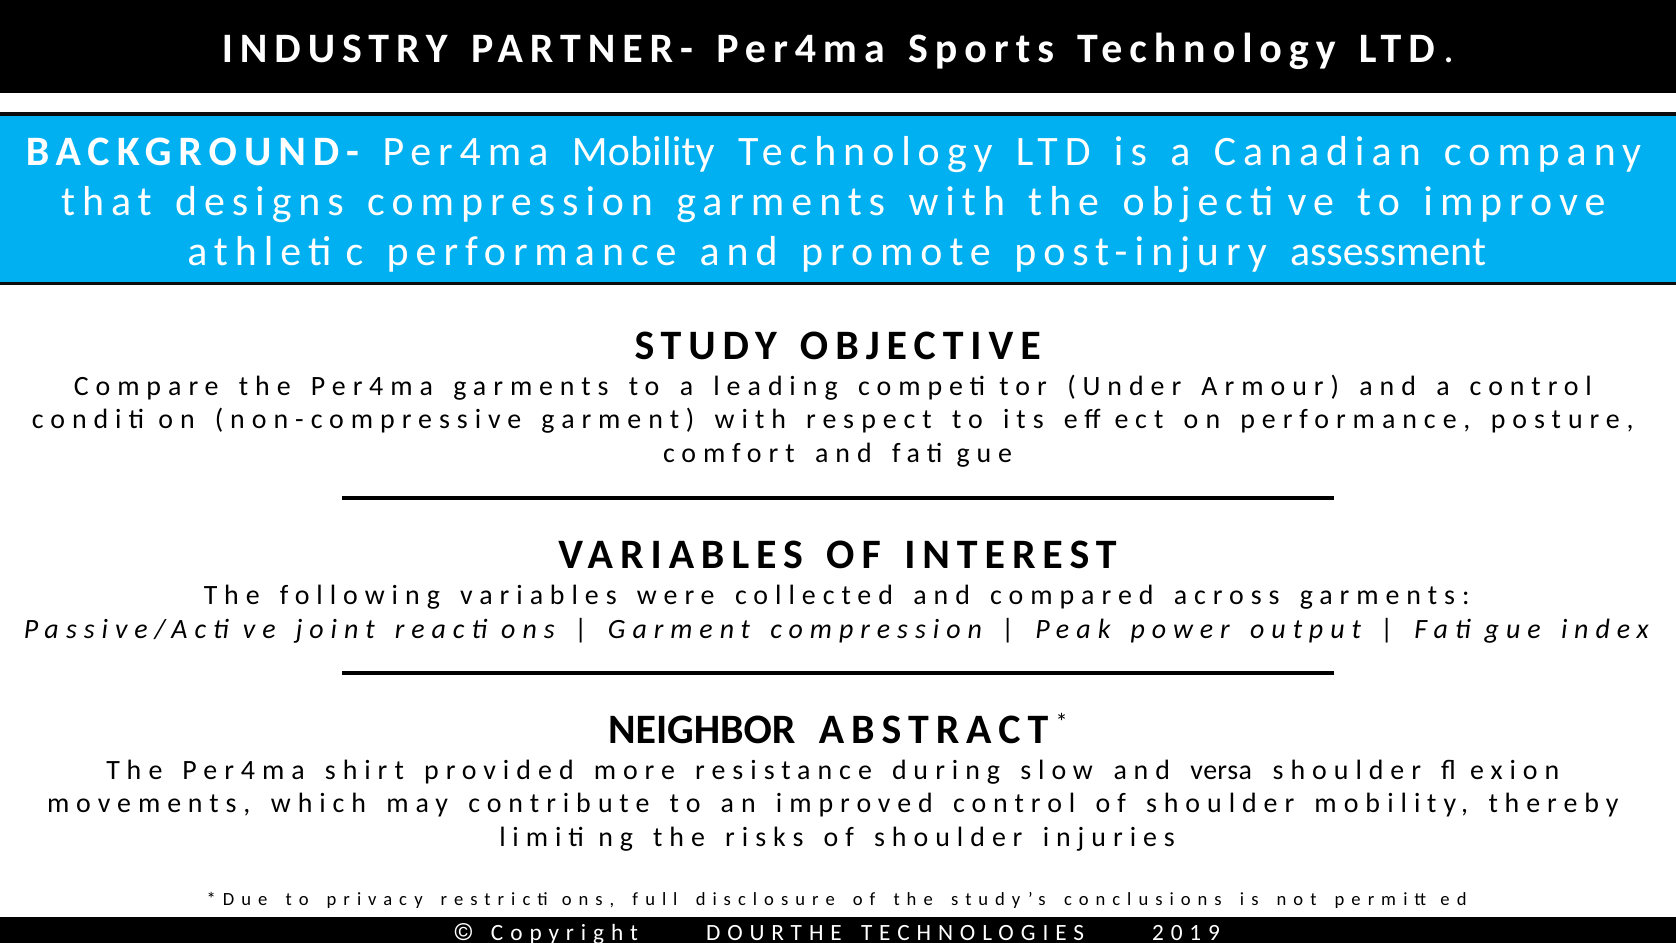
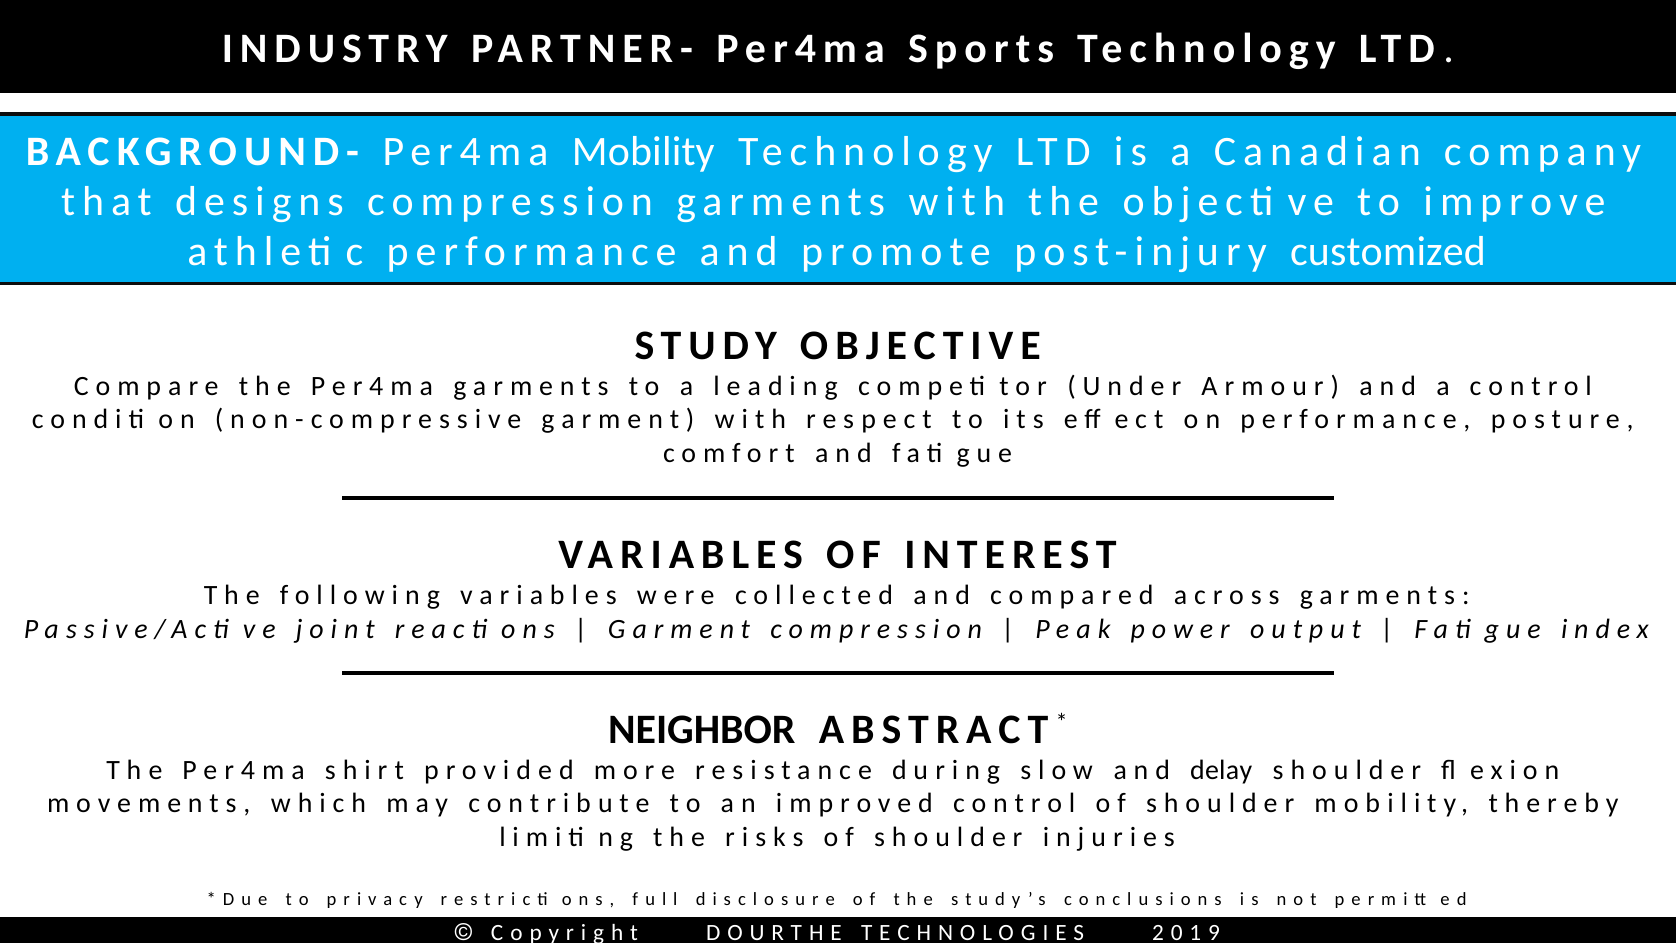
assessment: assessment -> customized (1388, 252)
versa: versa -> delay (1221, 770)
